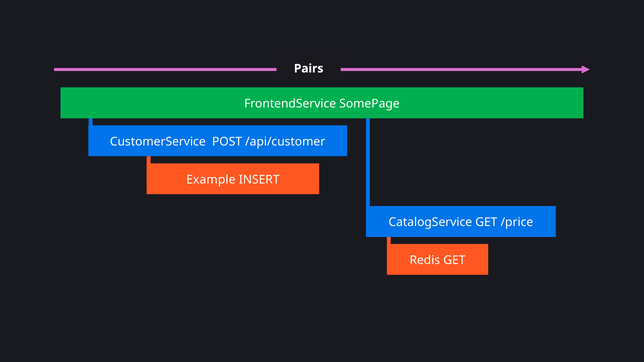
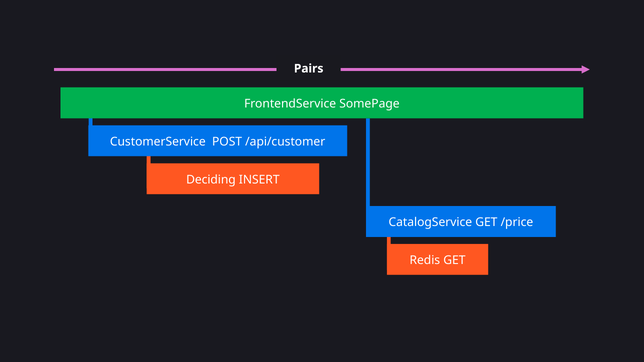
Example: Example -> Deciding (211, 180)
